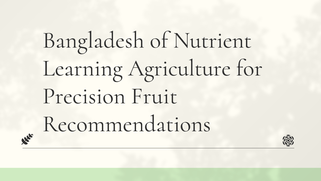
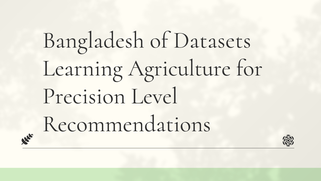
Nutrient: Nutrient -> Datasets (212, 40)
Fruit: Fruit -> Level (154, 95)
